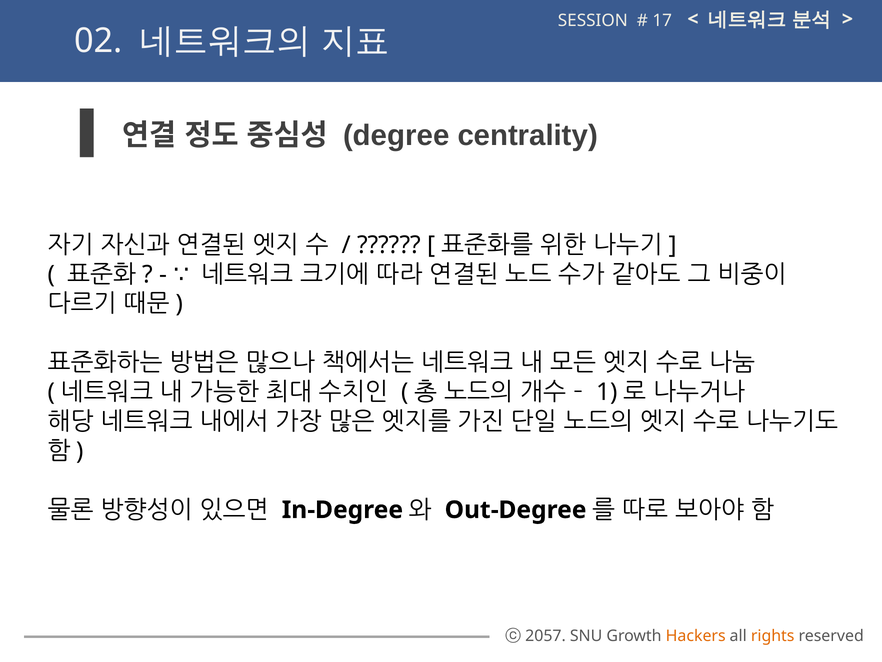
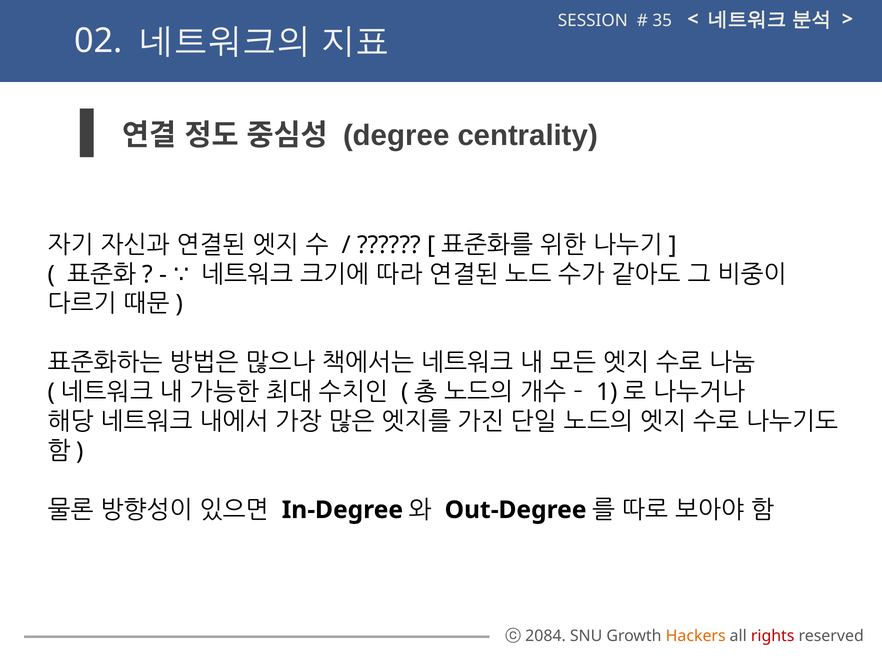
17: 17 -> 35 (662, 20)
2057: 2057 -> 2084 (546, 636)
rights colour: orange -> red (773, 636)
